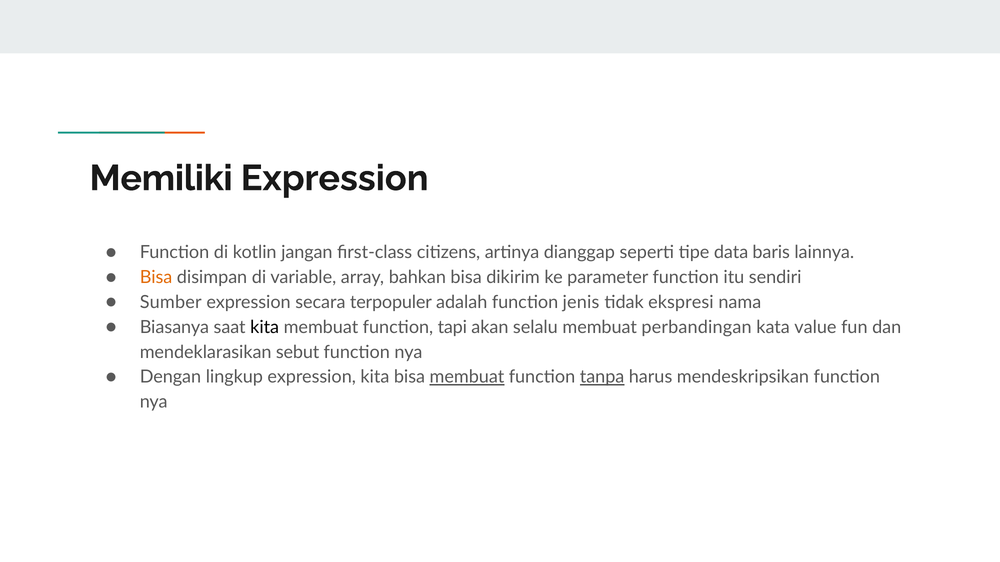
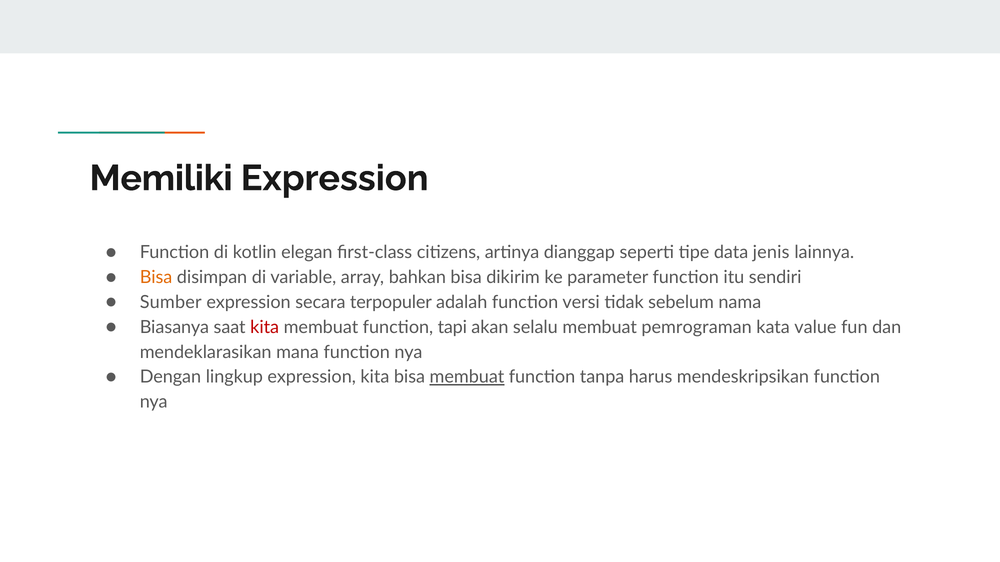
jangan: jangan -> elegan (307, 253)
baris: baris -> jenis (771, 253)
jenis: jenis -> versi (581, 303)
ekspresi: ekspresi -> sebelum (681, 303)
kita colour: black -> red (265, 327)
perbandingan: perbandingan -> pemrograman (697, 327)
sebut: sebut -> mana (298, 352)
tanpa underline: present -> none (602, 377)
